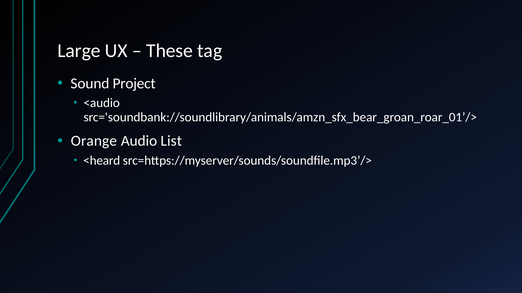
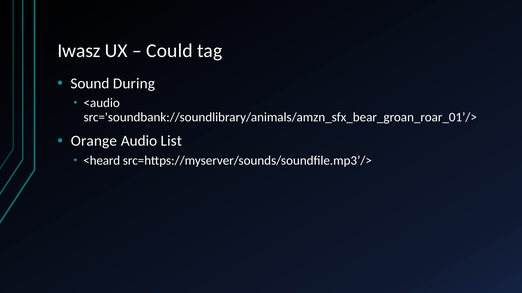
Large: Large -> Iwasz (79, 51)
These: These -> Could (169, 51)
Project: Project -> During (134, 84)
